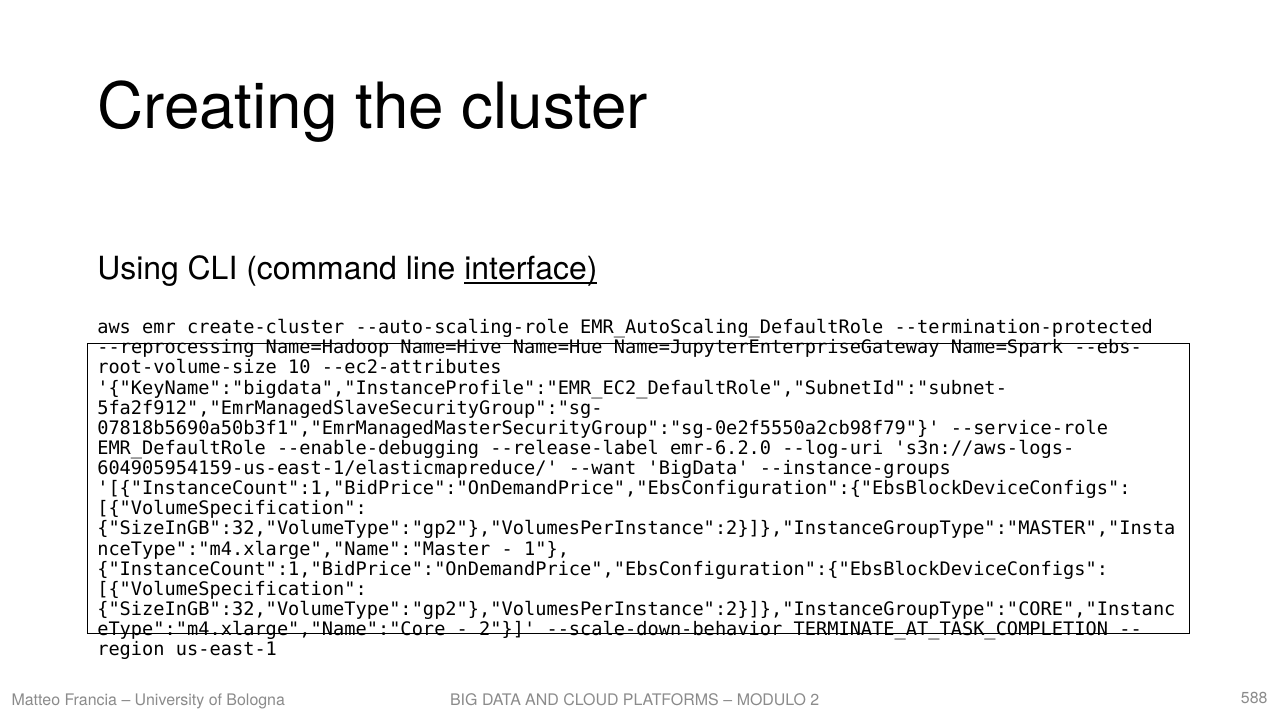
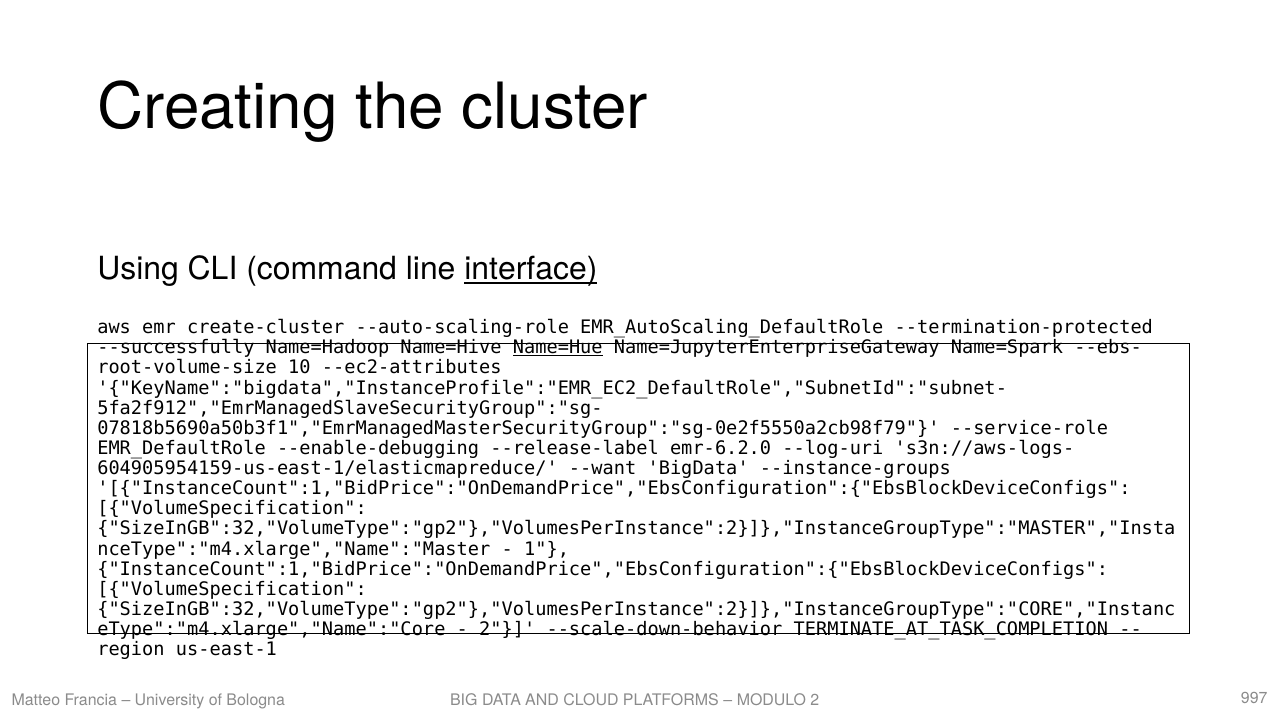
--reprocessing: --reprocessing -> --successfully (176, 348)
Name=Hue underline: none -> present (558, 348)
588: 588 -> 997 (1254, 698)
